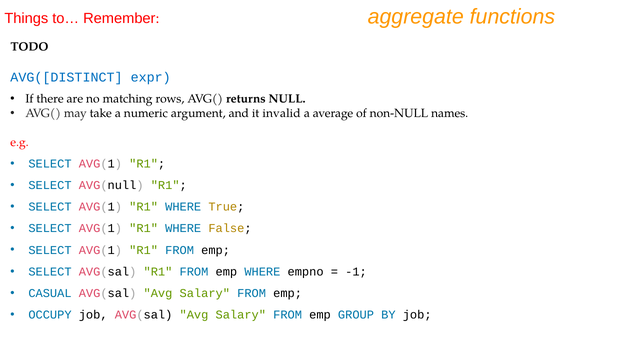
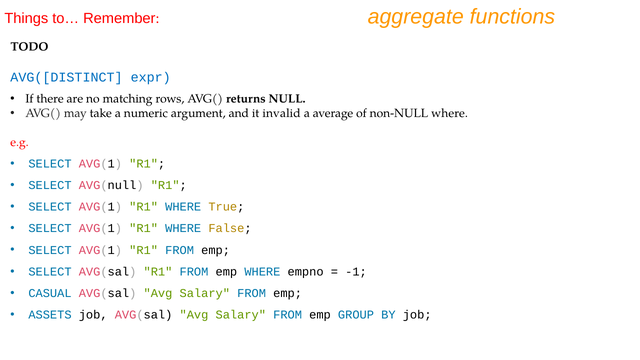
non-NULL names: names -> where (450, 113)
OCCUPY: OCCUPY -> ASSETS (50, 315)
